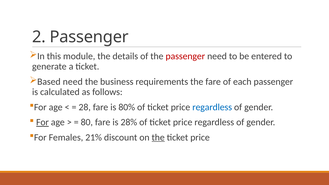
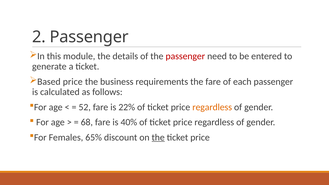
Based need: need -> price (73, 82)
28: 28 -> 52 (85, 107)
80%: 80% -> 22% (127, 107)
regardless colour: blue -> orange (212, 107)
For underline: present -> none (42, 122)
80: 80 -> 68 (87, 122)
28%: 28% -> 40% (129, 122)
21%: 21% -> 65% (94, 137)
